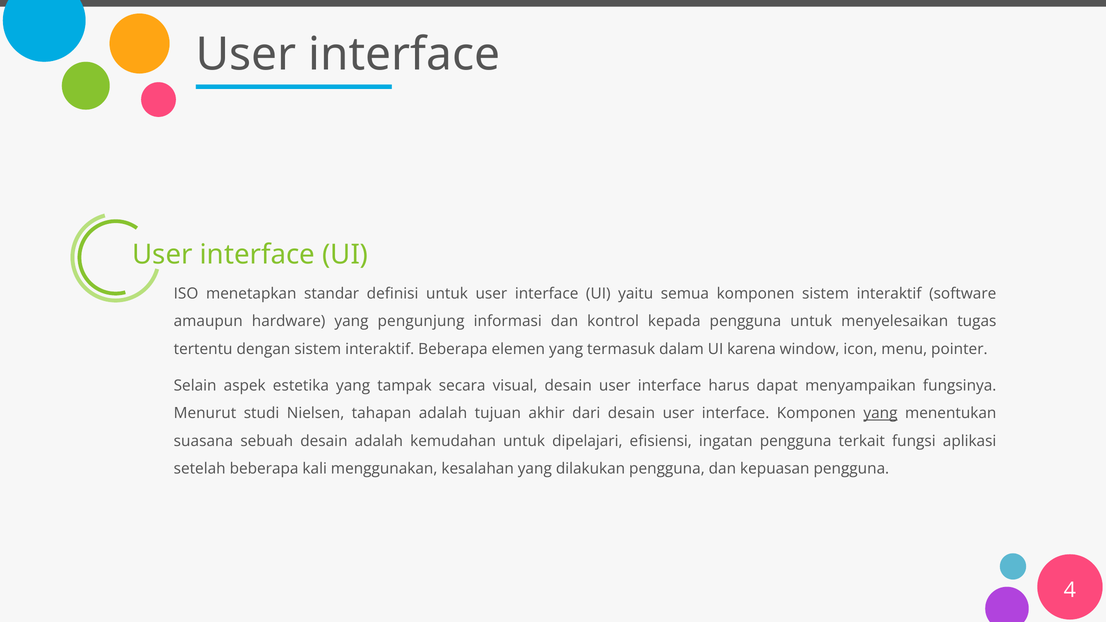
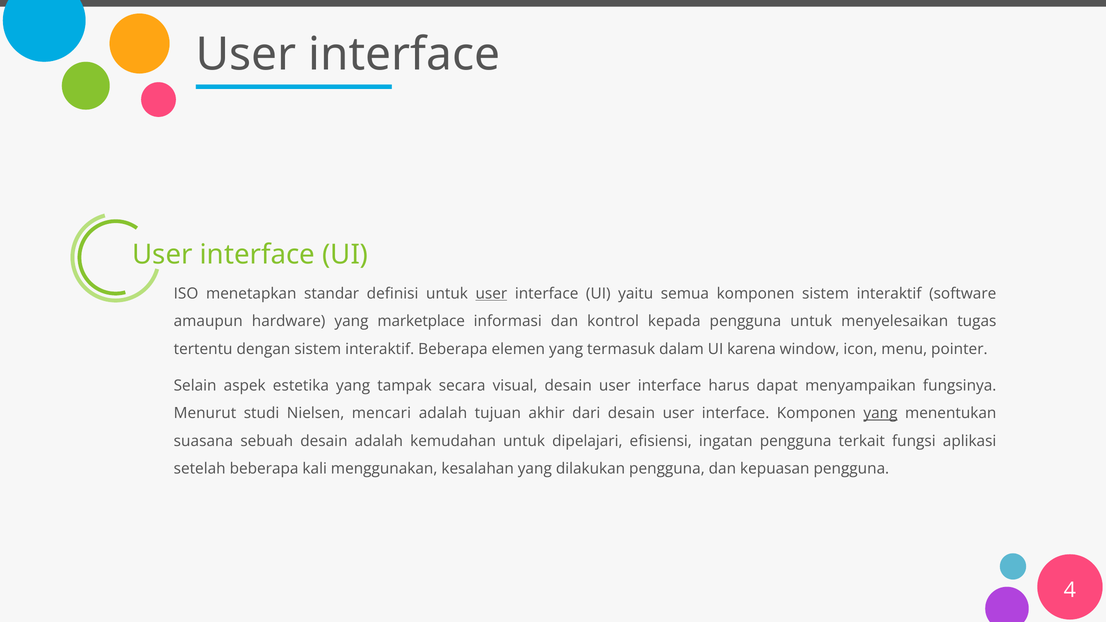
user underline: none -> present (491, 294)
pengunjung: pengunjung -> marketplace (421, 321)
tahapan: tahapan -> mencari (381, 414)
